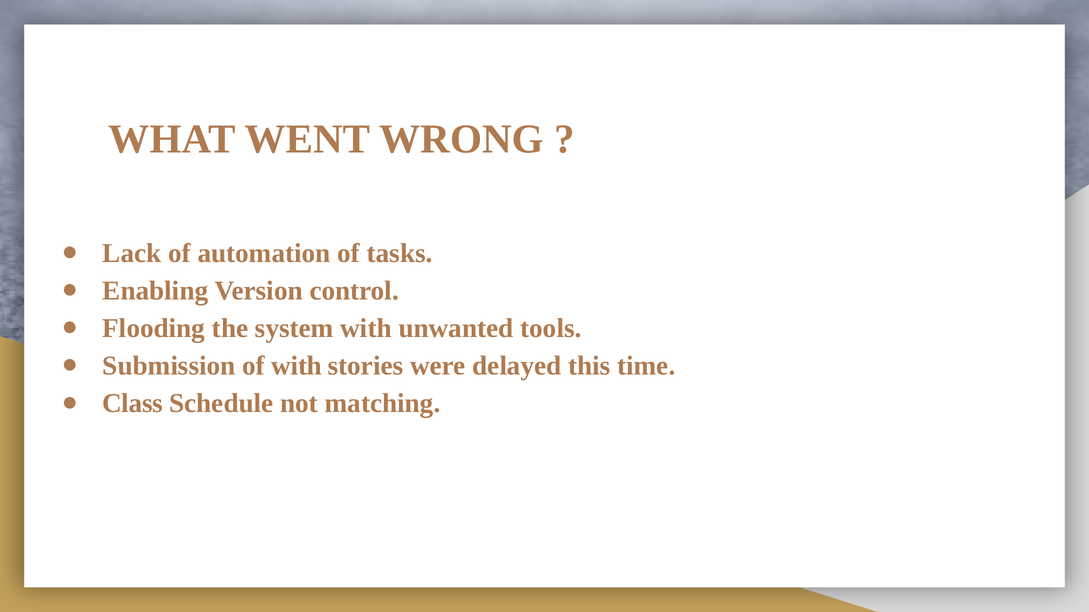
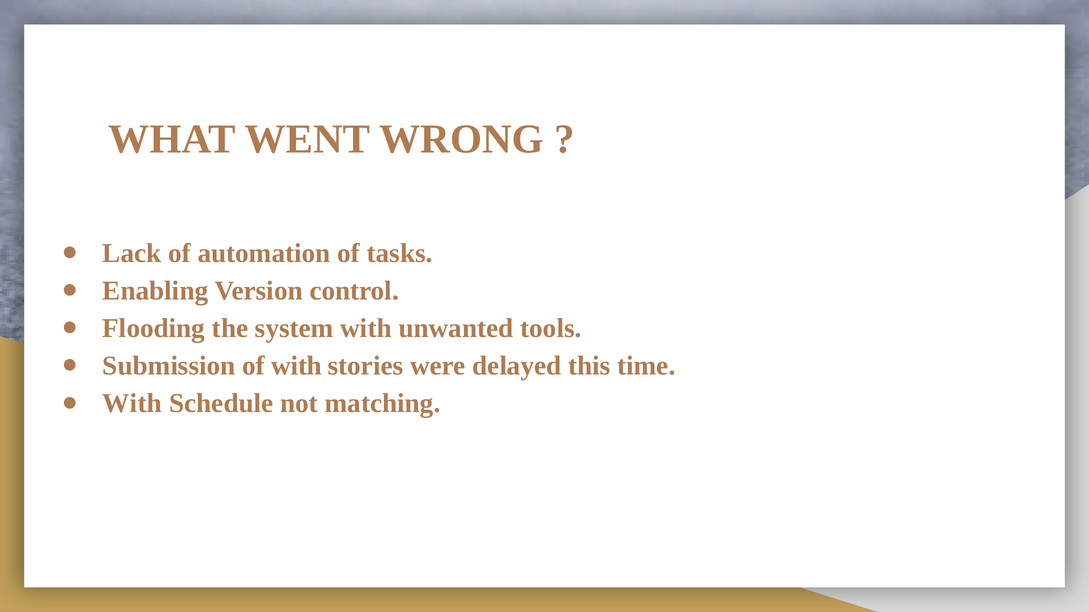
Class: Class -> With (132, 404)
